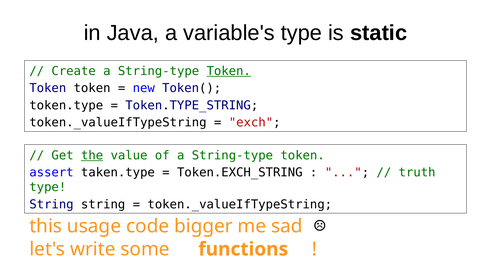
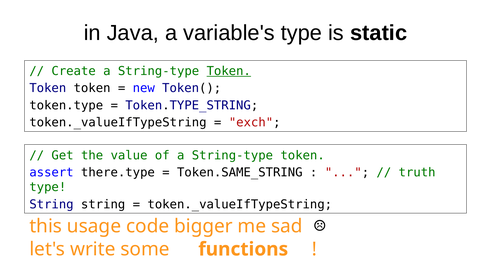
the underline: present -> none (92, 155)
taken.type: taken.type -> there.type (118, 173)
Token.EXCH_STRING: Token.EXCH_STRING -> Token.SAME_STRING (240, 173)
